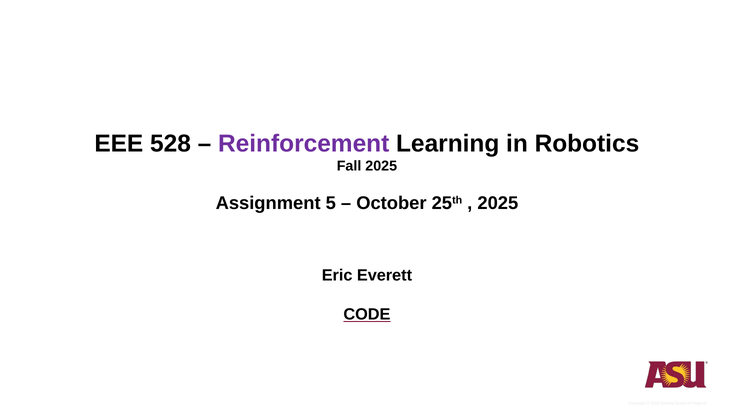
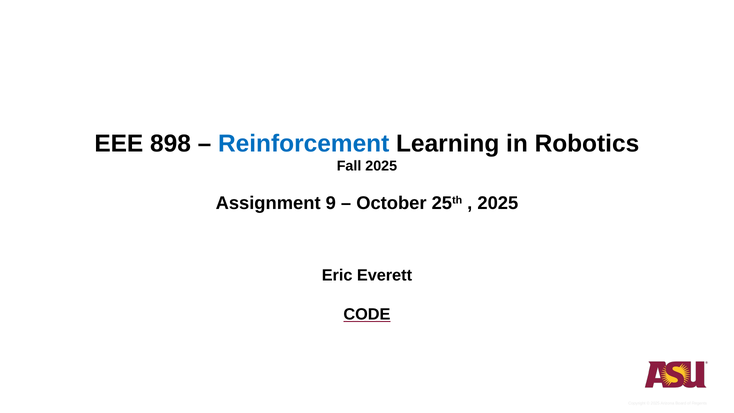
528: 528 -> 898 (170, 144)
Reinforcement colour: purple -> blue (304, 144)
5: 5 -> 9 (331, 203)
